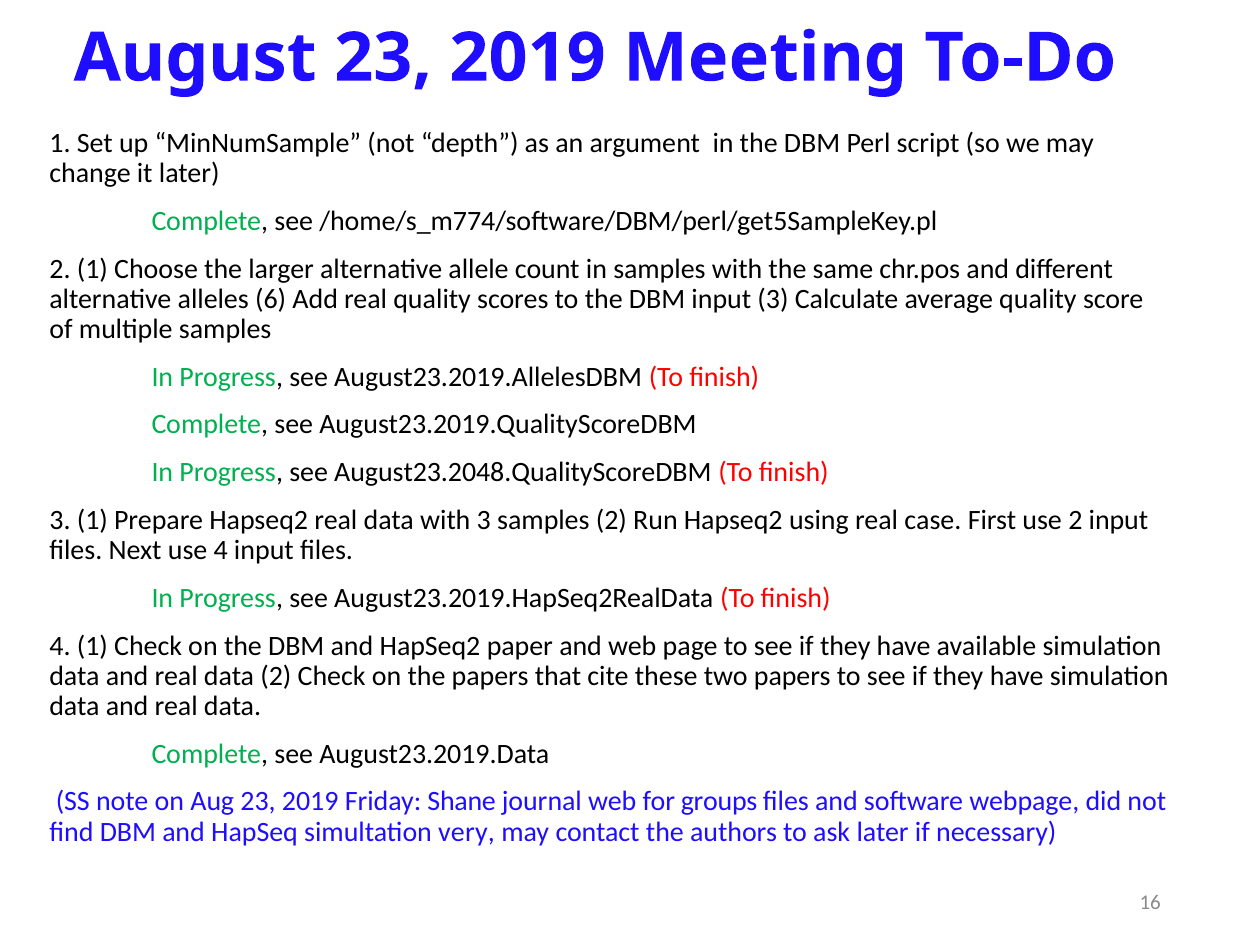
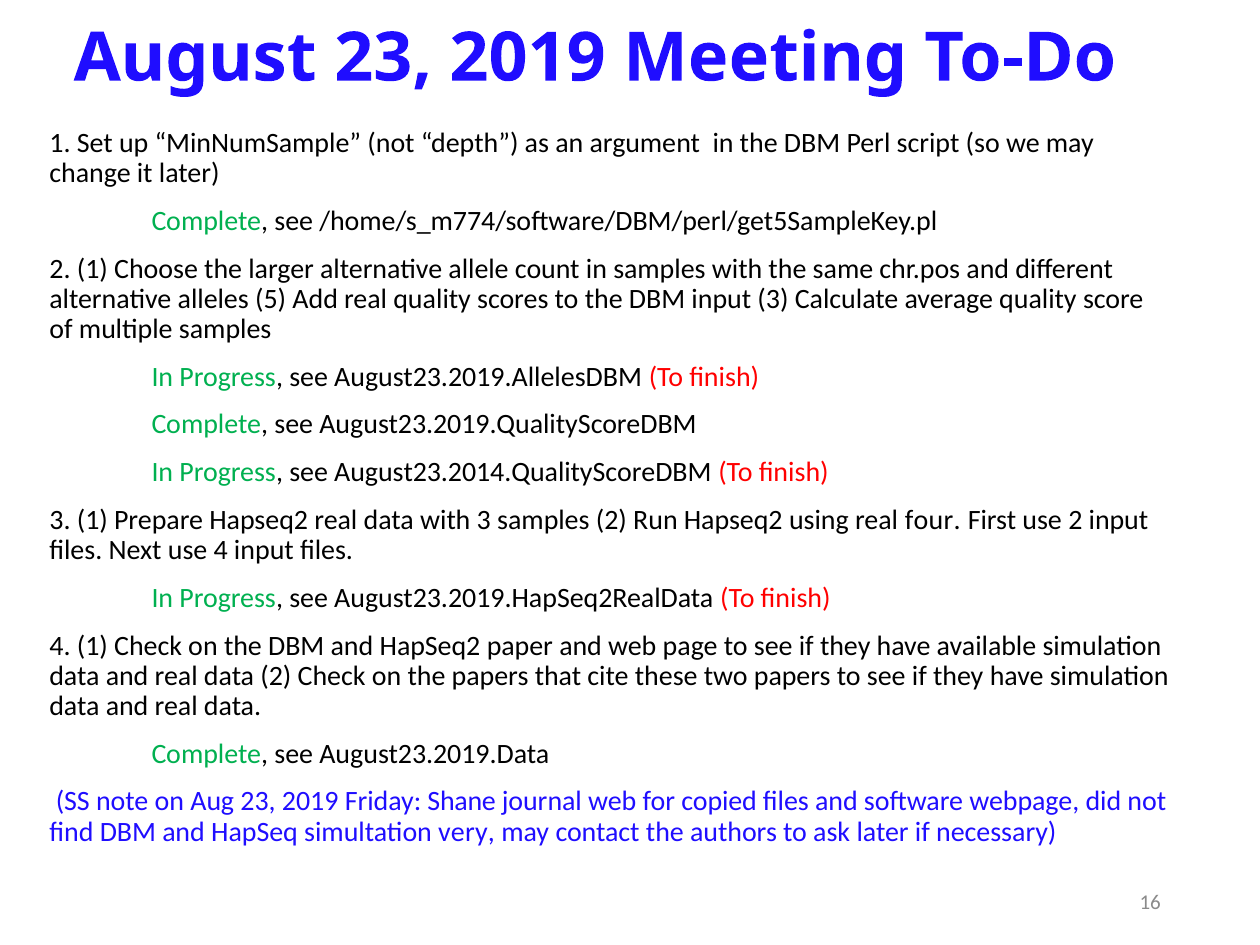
6: 6 -> 5 (271, 299)
August23.2048.QualityScoreDBM: August23.2048.QualityScoreDBM -> August23.2014.QualityScoreDBM (523, 472)
case: case -> four (933, 520)
groups: groups -> copied (719, 802)
